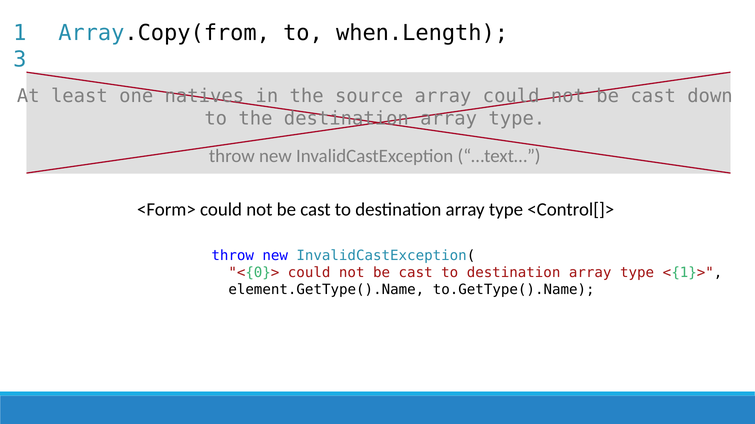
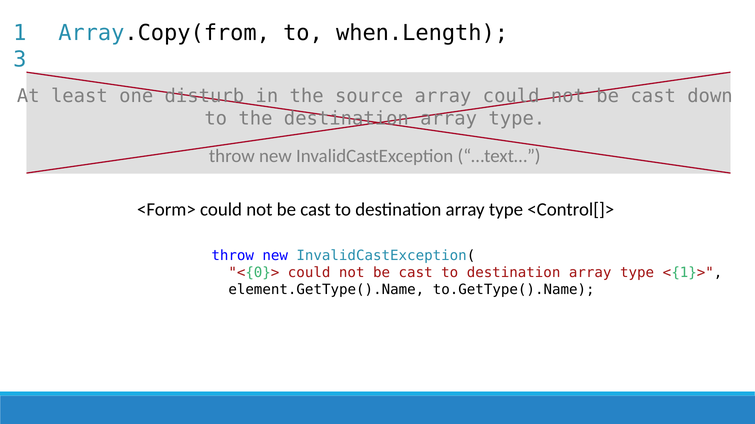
natives: natives -> disturb (204, 96)
